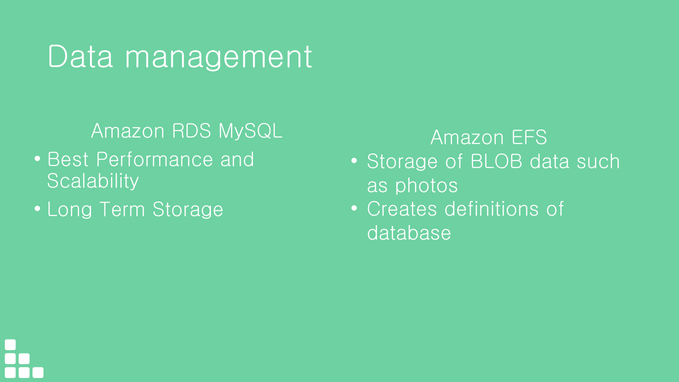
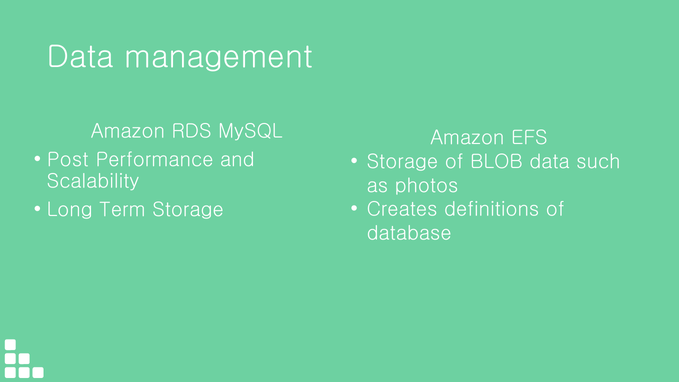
Best: Best -> Post (68, 160)
